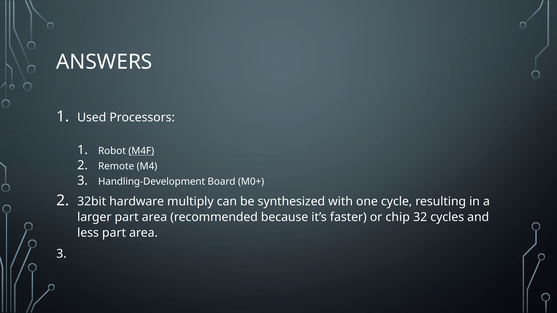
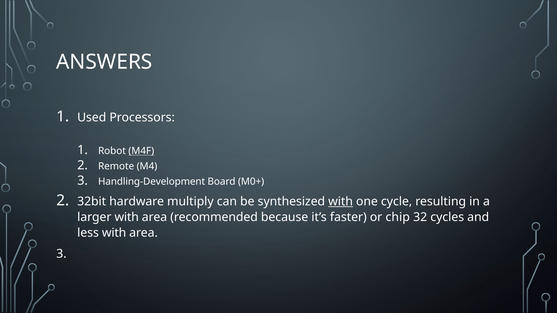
with underline: none -> present (341, 202)
larger part: part -> with (127, 217)
less part: part -> with (114, 233)
